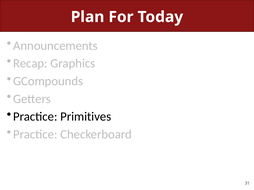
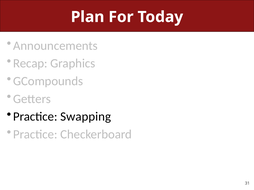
Primitives: Primitives -> Swapping (86, 117)
